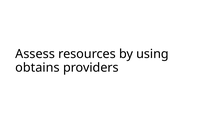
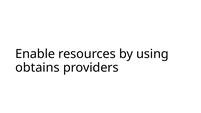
Assess: Assess -> Enable (35, 54)
